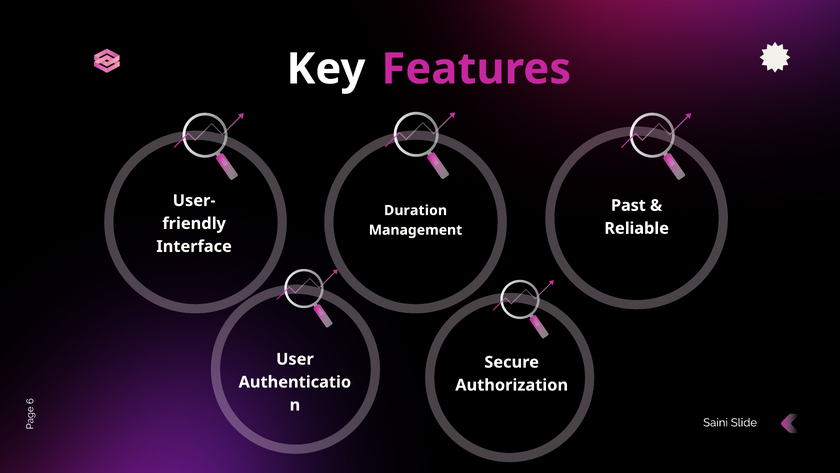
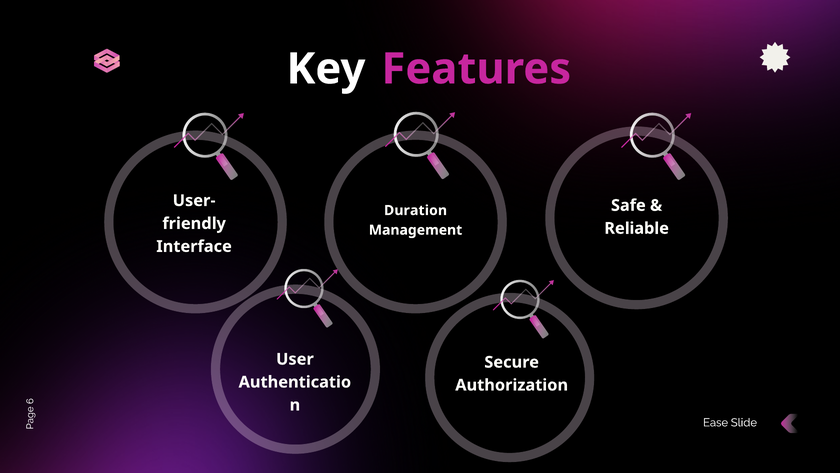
Past: Past -> Safe (628, 205)
Saini: Saini -> Ease (716, 422)
